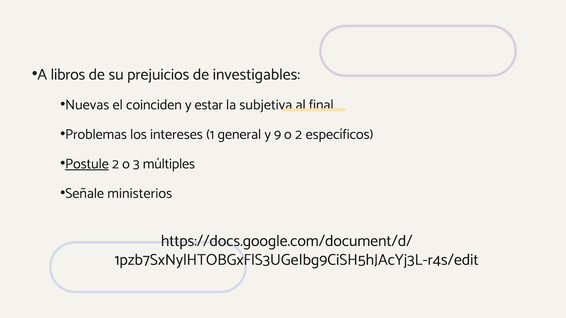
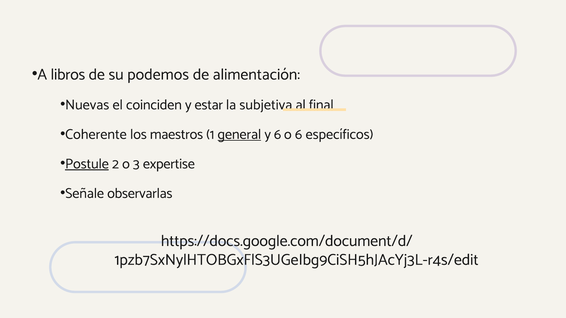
prejuicios: prejuicios -> podemos (158, 74)
investigables: investigables -> alimentación (256, 74)
Problemas: Problemas -> Coherente (96, 134)
intereses: intereses -> maestros (177, 134)
general underline: none -> present (239, 134)
y 9: 9 -> 6 (278, 134)
o 2: 2 -> 6 (299, 134)
múltiples: múltiples -> expertise (169, 164)
ministerios: ministerios -> observarlas (140, 193)
